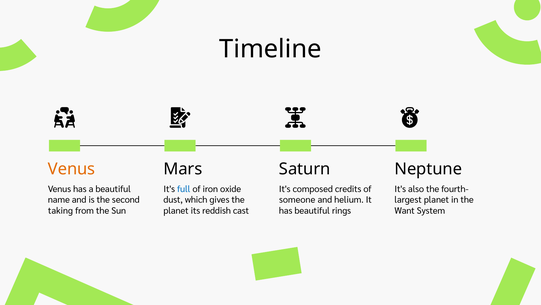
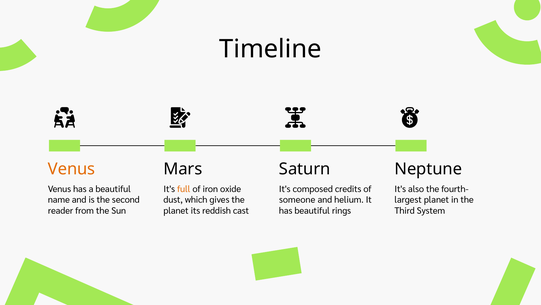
full colour: blue -> orange (184, 189)
taking: taking -> reader (61, 210)
Want: Want -> Third (405, 210)
